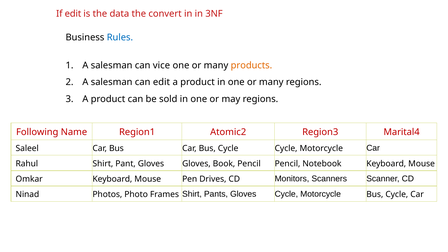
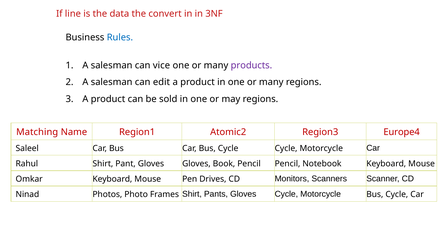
If edit: edit -> line (73, 14)
products colour: orange -> purple (251, 65)
Following: Following -> Matching (37, 132)
Marital4: Marital4 -> Europe4 (402, 132)
